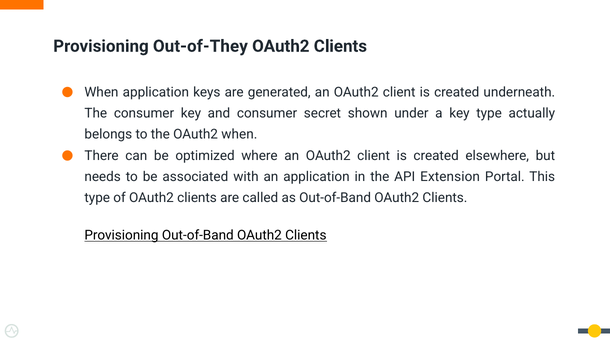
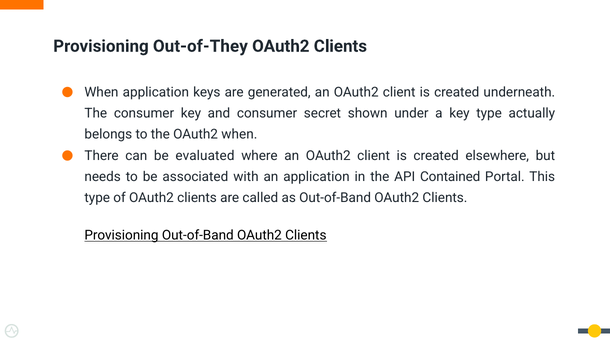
optimized: optimized -> evaluated (205, 156)
Extension: Extension -> Contained (450, 177)
